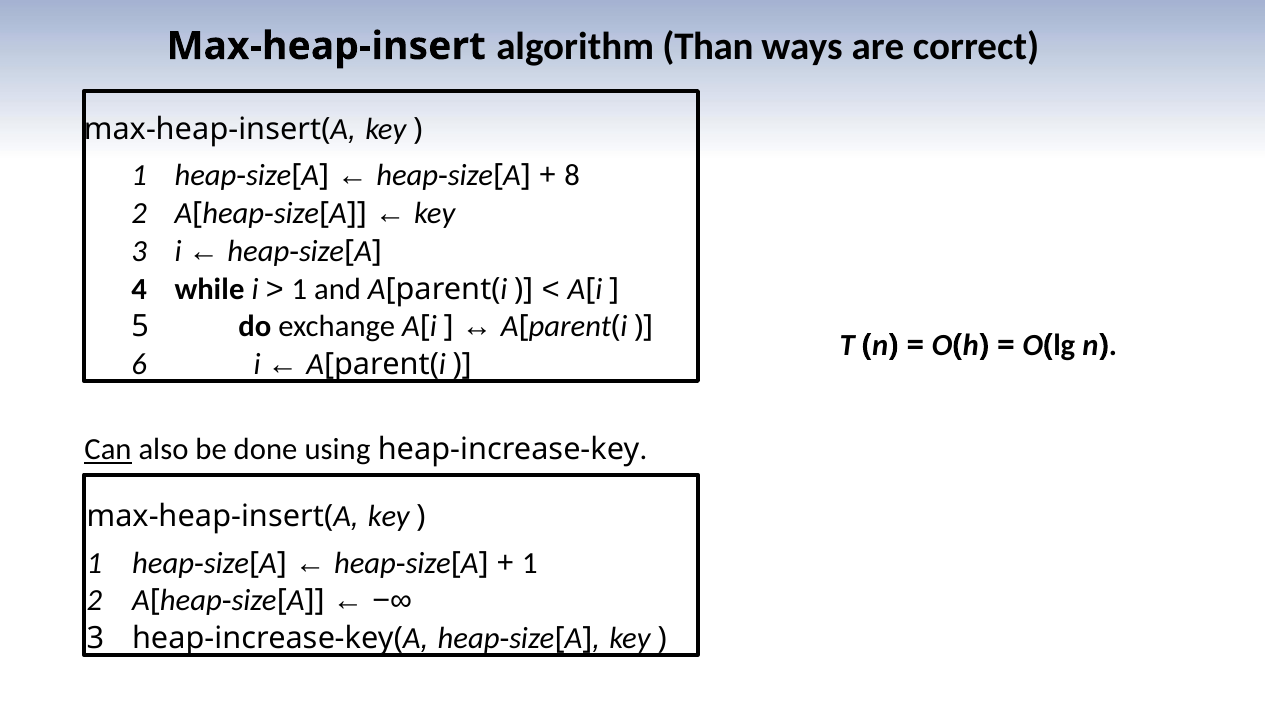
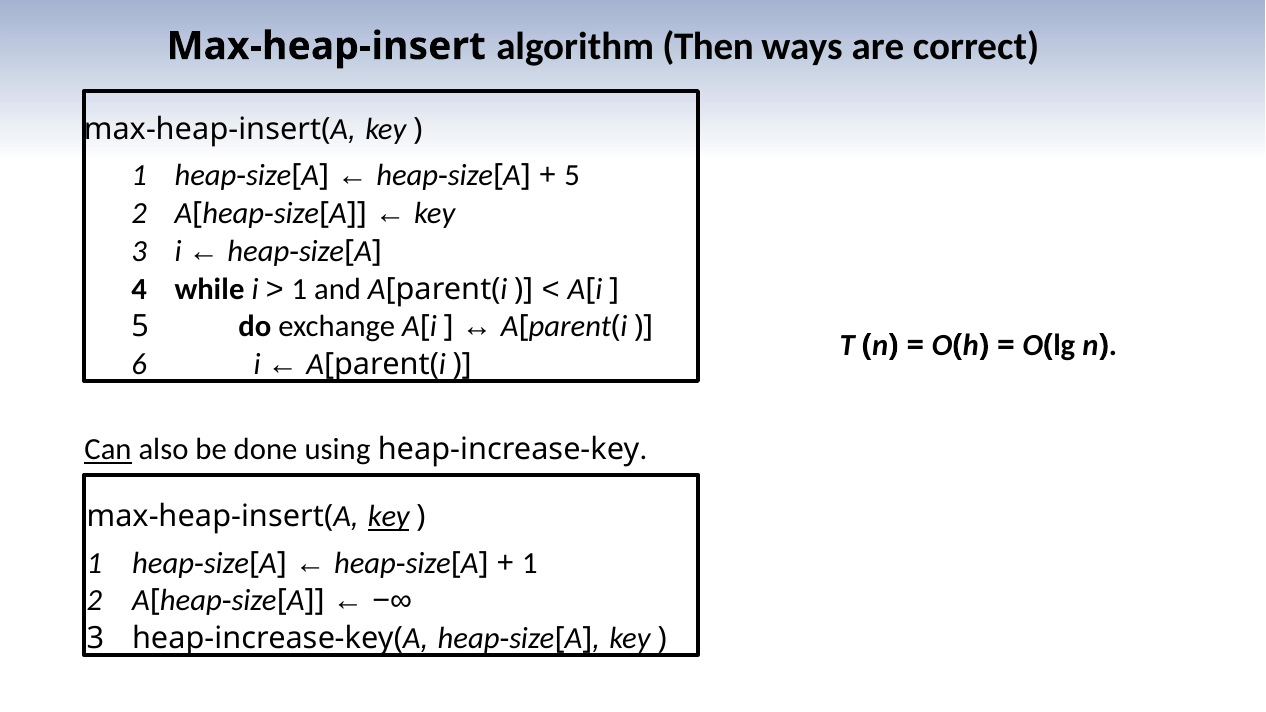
Than: Than -> Then (708, 46)
8: 8 -> 5 (572, 176)
key underline: none -> present (389, 517)
